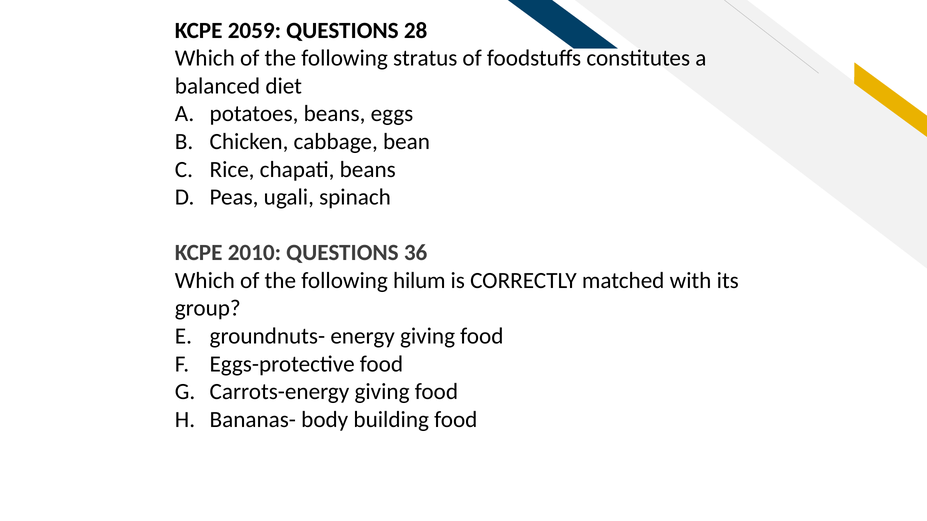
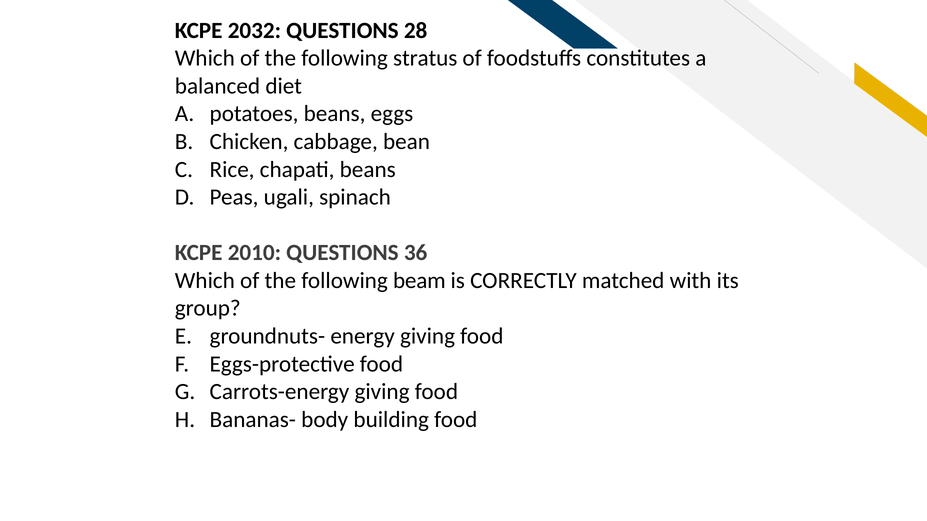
2059: 2059 -> 2032 (254, 31)
hilum: hilum -> beam (419, 281)
